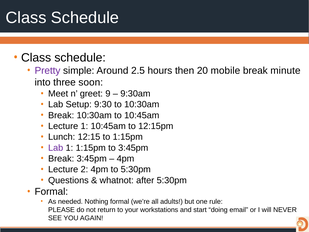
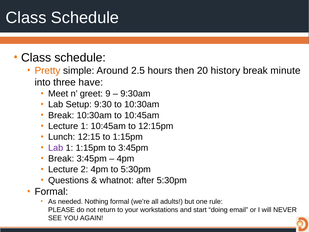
Pretty colour: purple -> orange (48, 70)
mobile: mobile -> history (225, 70)
soon: soon -> have (91, 82)
